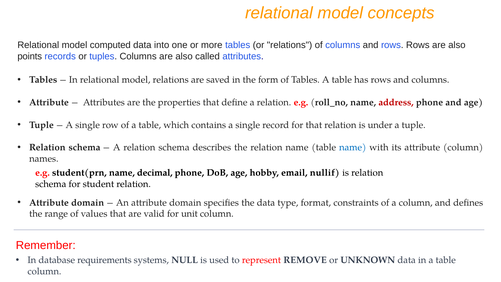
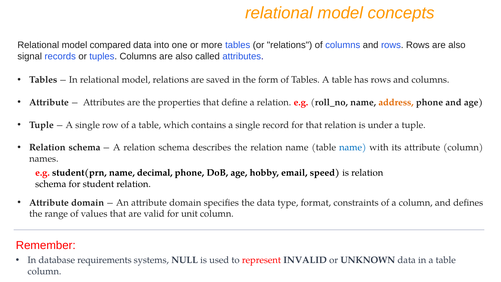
computed: computed -> compared (110, 45)
points: points -> signal (30, 56)
address colour: red -> orange (396, 102)
nullif: nullif -> speed (325, 173)
REMOVE: REMOVE -> INVALID (305, 260)
